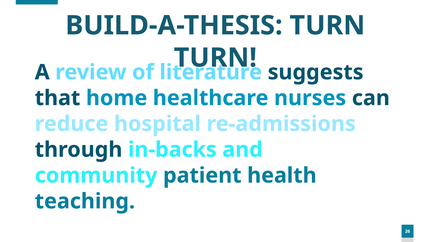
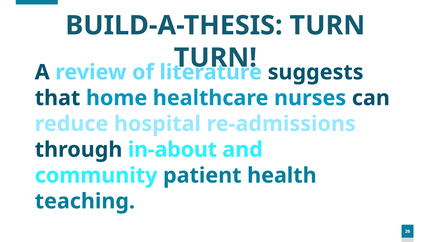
in-backs: in-backs -> in-about (172, 150)
